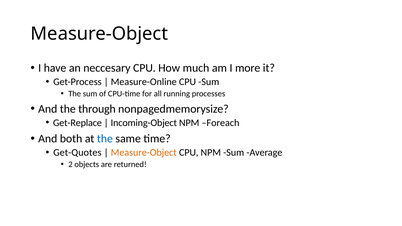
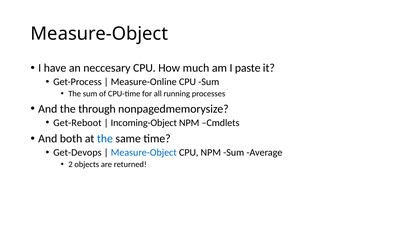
more: more -> paste (248, 68)
Get-Replace: Get-Replace -> Get-Reboot (77, 123)
Foreach: Foreach -> Cmdlets (221, 123)
Get-Quotes: Get-Quotes -> Get-Devops (77, 153)
Measure-Object colour: orange -> blue (144, 153)
